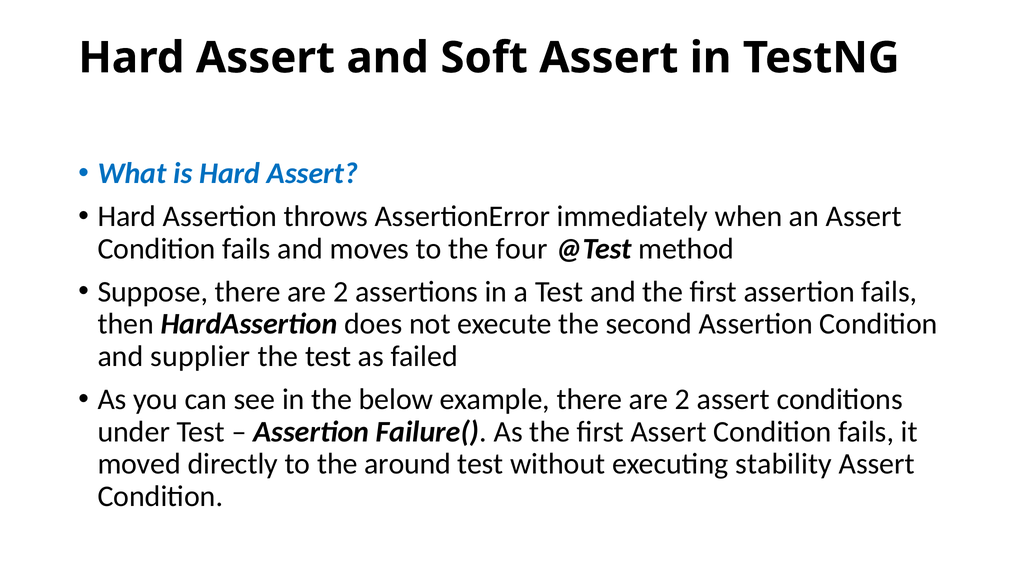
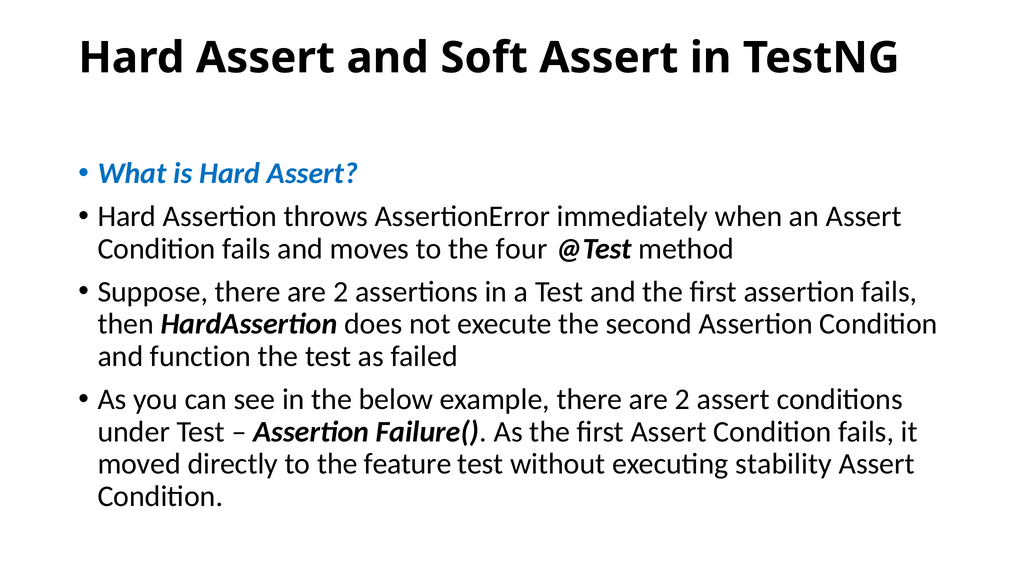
supplier: supplier -> function (201, 357)
around: around -> feature (408, 465)
